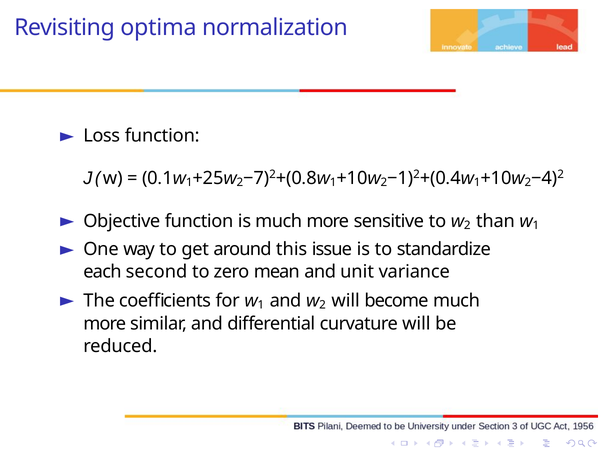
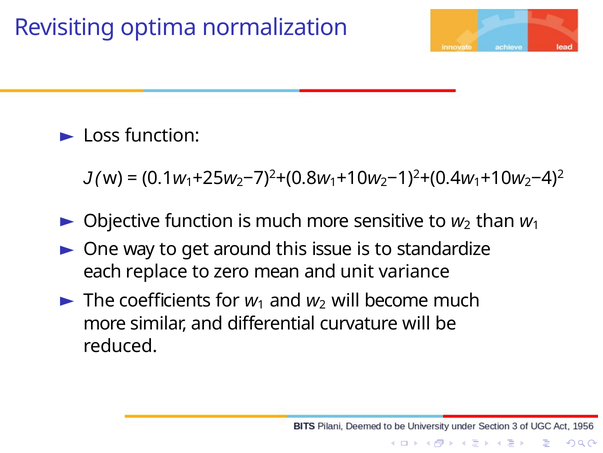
second: second -> replace (157, 272)
